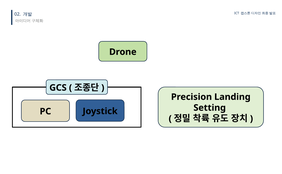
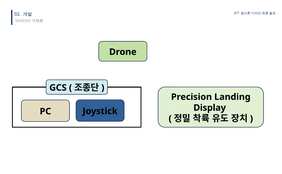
Setting: Setting -> Display (210, 108)
